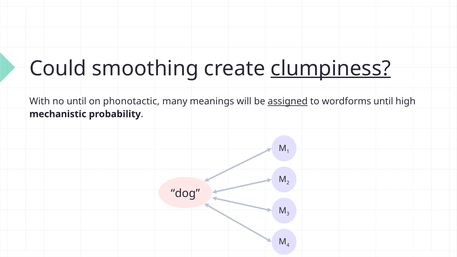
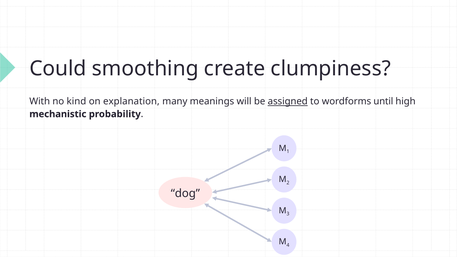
clumpiness underline: present -> none (331, 68)
no until: until -> kind (76, 102)
phonotactic: phonotactic -> explanation (131, 102)
